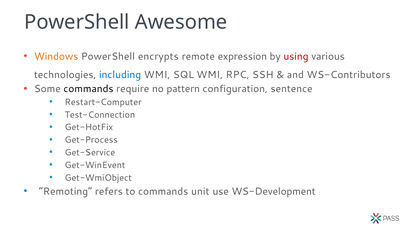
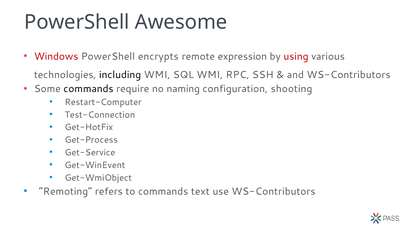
Windows colour: orange -> red (56, 56)
including colour: blue -> black (120, 75)
pattern: pattern -> naming (183, 89)
sentence: sentence -> shooting (292, 89)
unit: unit -> text (200, 191)
use WS-Development: WS-Development -> WS-Contributors (274, 191)
